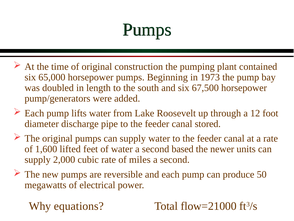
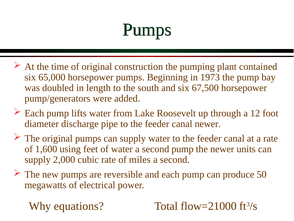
canal stored: stored -> newer (208, 124)
lifted: lifted -> using (70, 149)
second based: based -> pump (183, 149)
